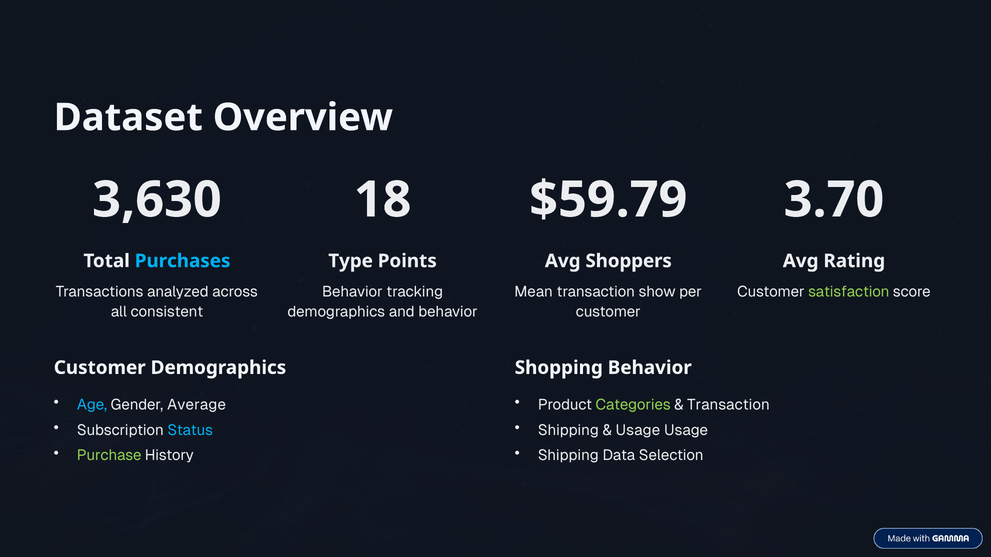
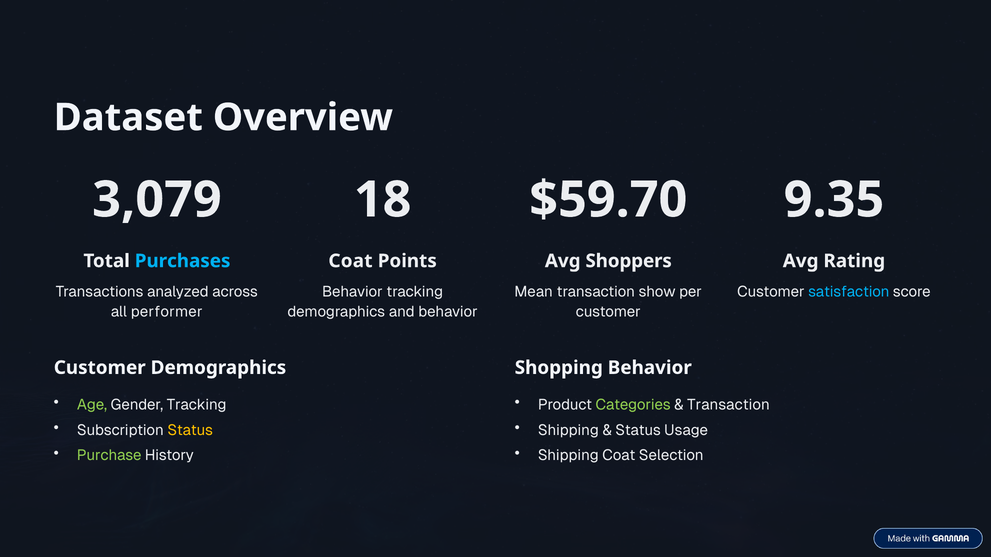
3,630: 3,630 -> 3,079 (157, 200)
$59.79: $59.79 -> $59.70 (608, 200)
3.70: 3.70 -> 9.35 (834, 200)
Type: Type -> Coat (350, 261)
satisfaction colour: light green -> light blue (849, 292)
consistent: consistent -> performer (167, 312)
Age colour: light blue -> light green (92, 405)
Gender Average: Average -> Tracking (197, 405)
Status colour: light blue -> yellow (190, 430)
Usage: Usage -> Status (638, 430)
Shipping Data: Data -> Coat (619, 456)
